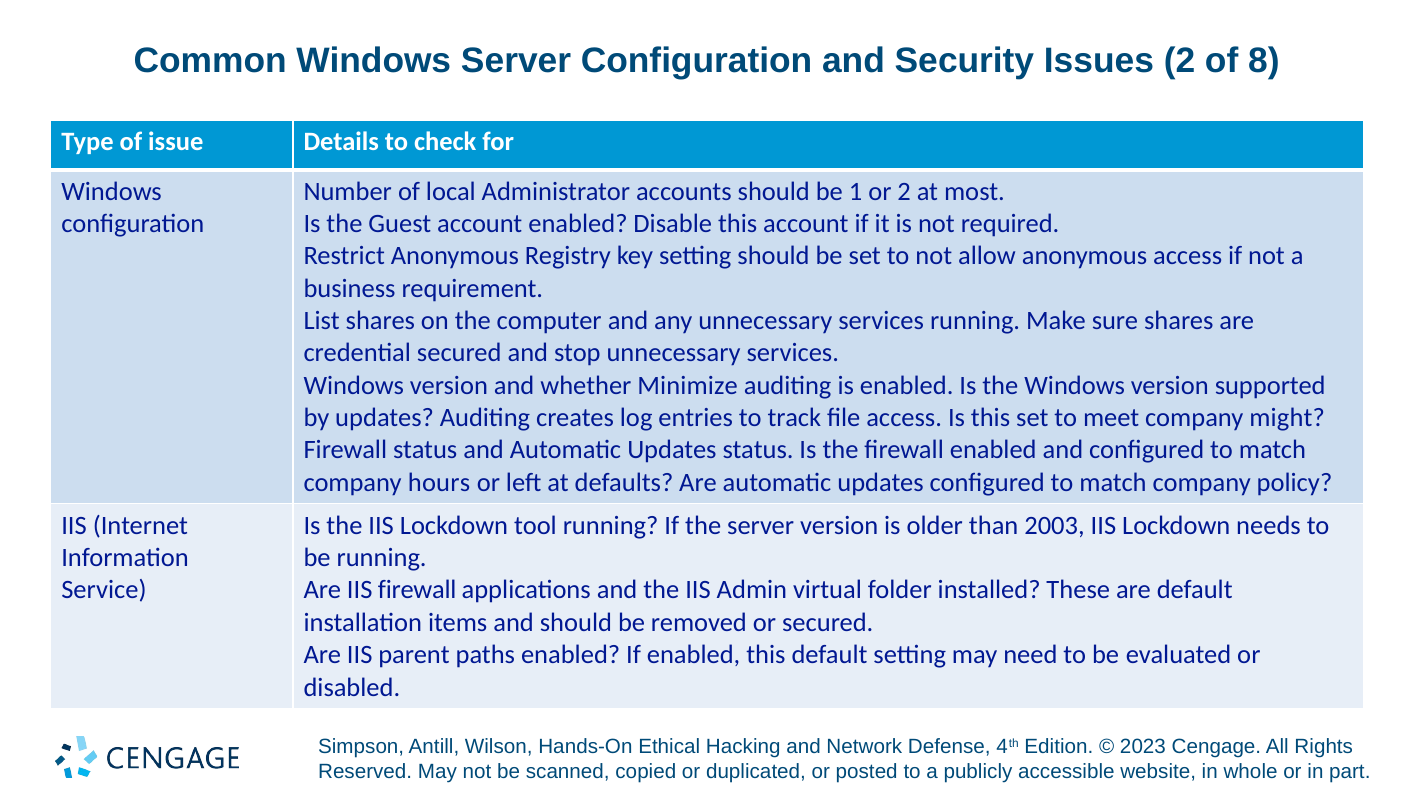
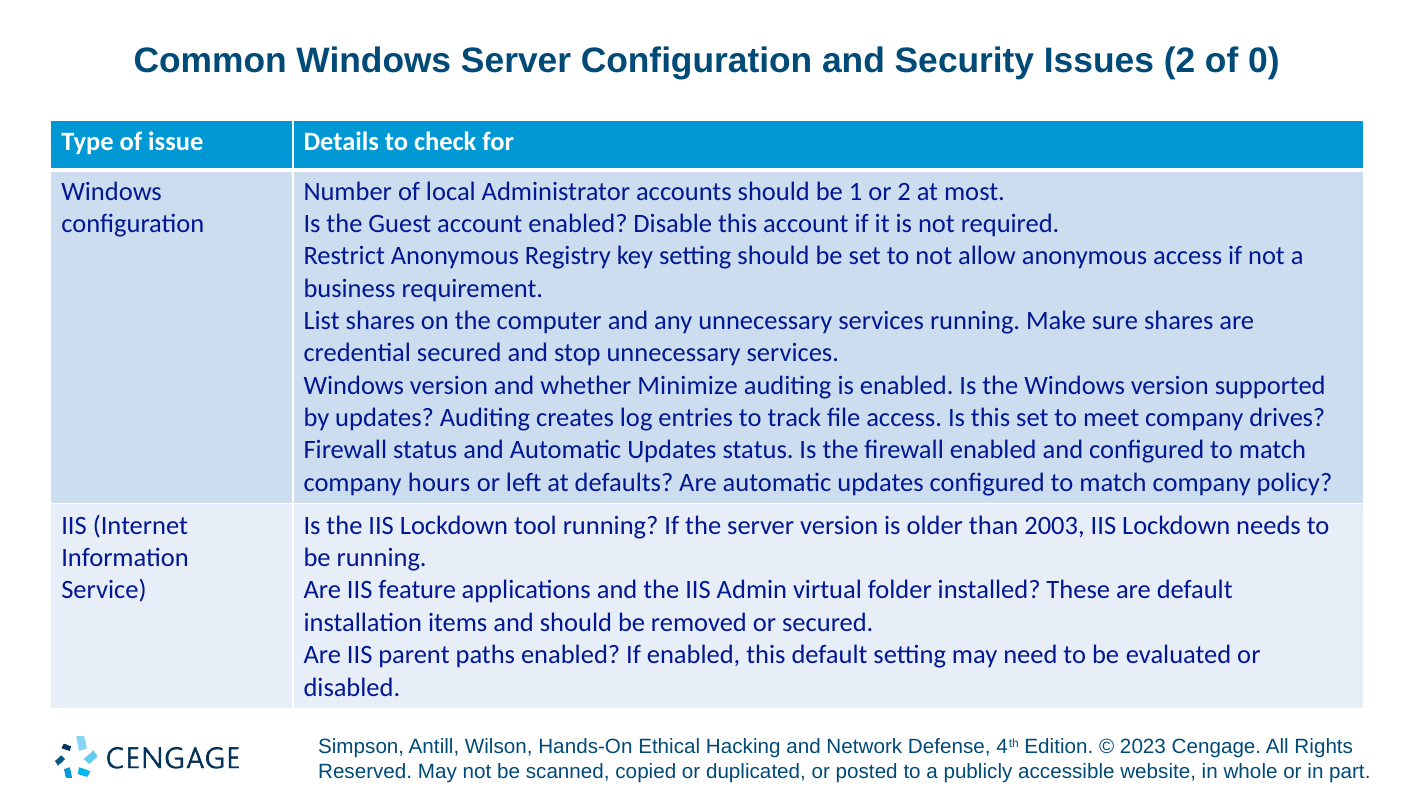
8: 8 -> 0 (1264, 61)
might: might -> drives (1287, 418)
IIS firewall: firewall -> feature (417, 591)
